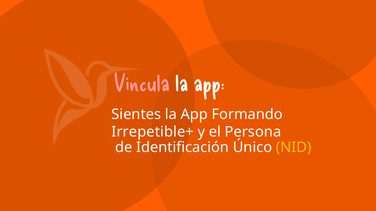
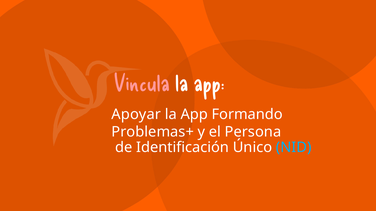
Sientes: Sientes -> Apoyar (136, 115)
Irrepetible+: Irrepetible+ -> Problemas+ (153, 132)
NID colour: yellow -> light blue (294, 148)
